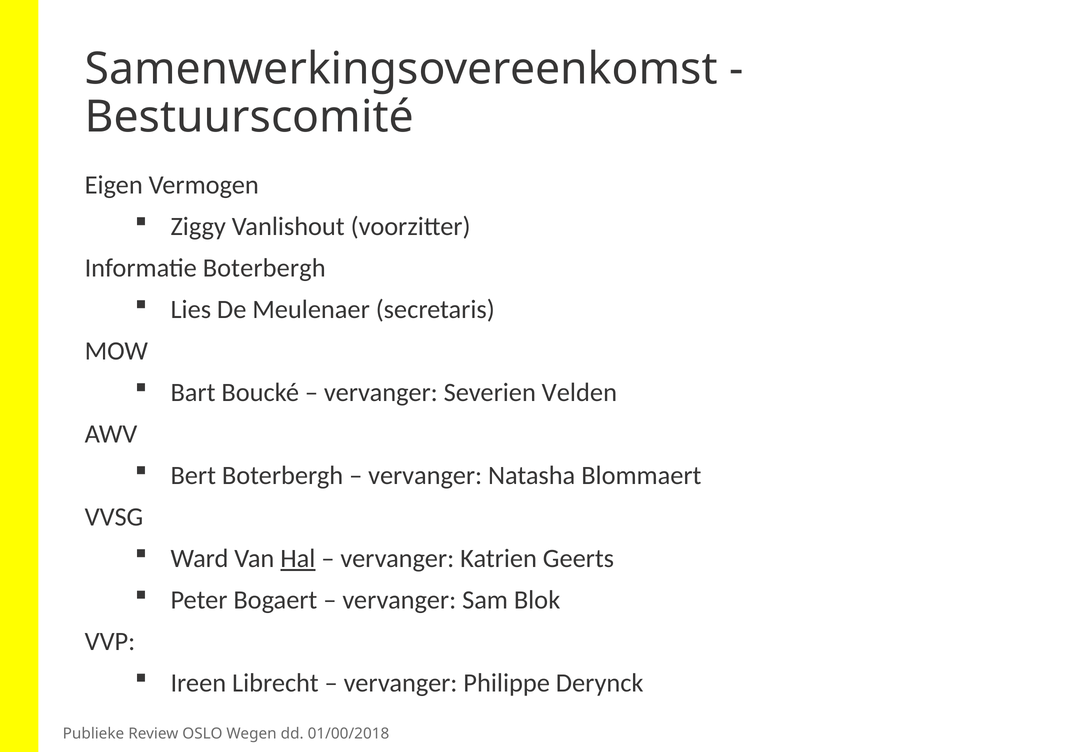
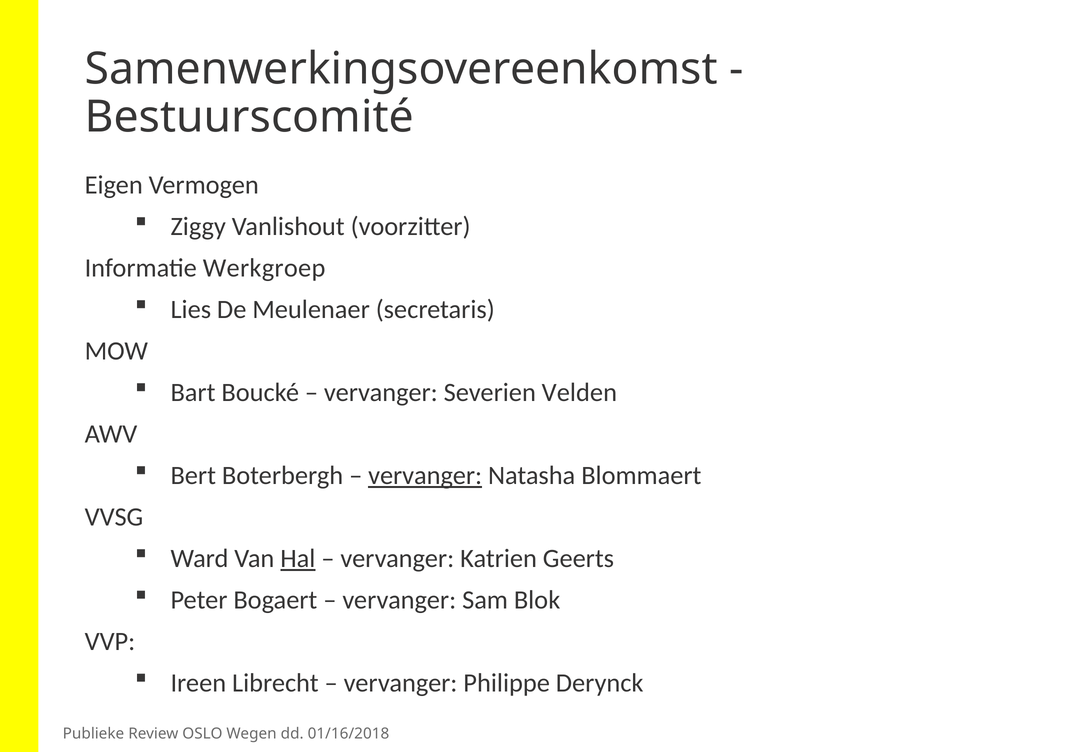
Informatie Boterbergh: Boterbergh -> Werkgroep (264, 268)
vervanger underline: none -> present (425, 476)
01/00/2018: 01/00/2018 -> 01/16/2018 (349, 734)
